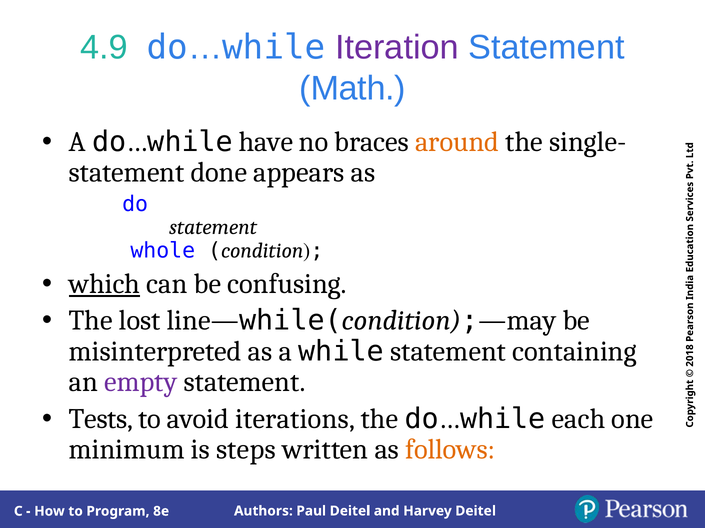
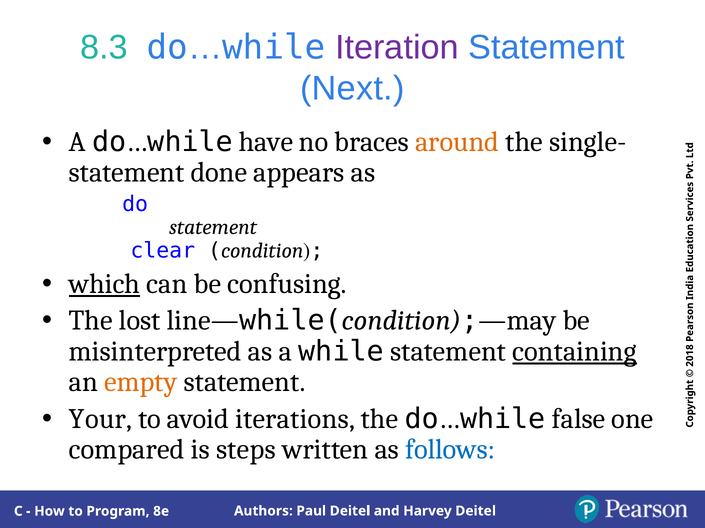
4.9: 4.9 -> 8.3 (104, 48)
Math: Math -> Next (352, 89)
whole: whole -> clear (163, 251)
containing underline: none -> present (575, 352)
empty colour: purple -> orange (141, 382)
Tests: Tests -> Your (101, 419)
each: each -> false (579, 419)
minimum: minimum -> compared (127, 450)
follows colour: orange -> blue (450, 450)
